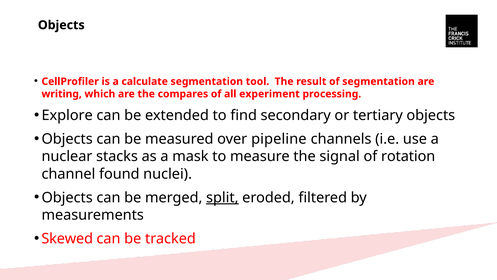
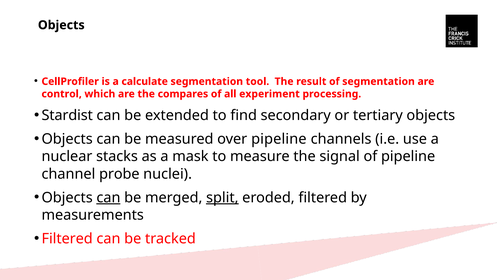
writing: writing -> control (62, 94)
Explore: Explore -> Stardist (67, 115)
of rotation: rotation -> pipeline (408, 156)
found: found -> probe (119, 174)
can underline: none -> present (108, 197)
Skewed: Skewed -> Filtered (67, 238)
